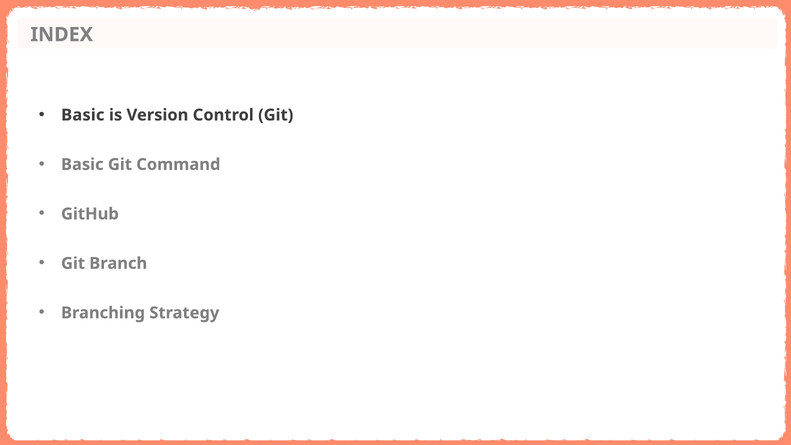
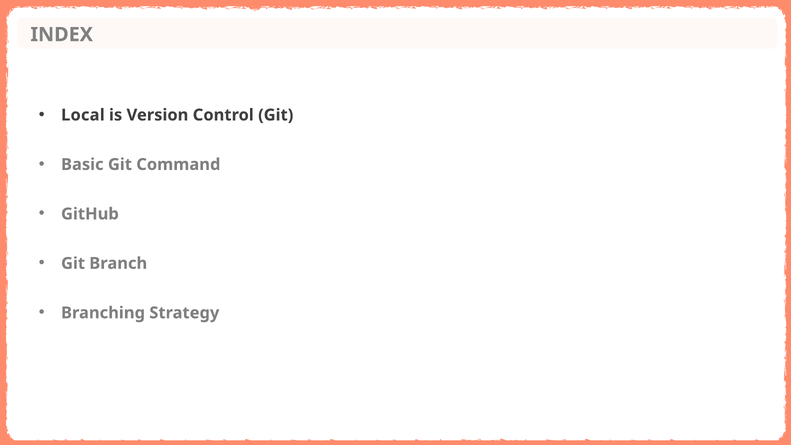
Basic: Basic -> Local (83, 115)
